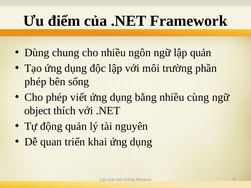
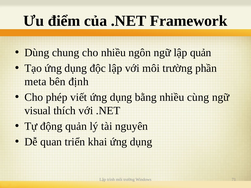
phép: phép -> meta (35, 82)
sống: sống -> định (79, 82)
object: object -> visual (38, 111)
